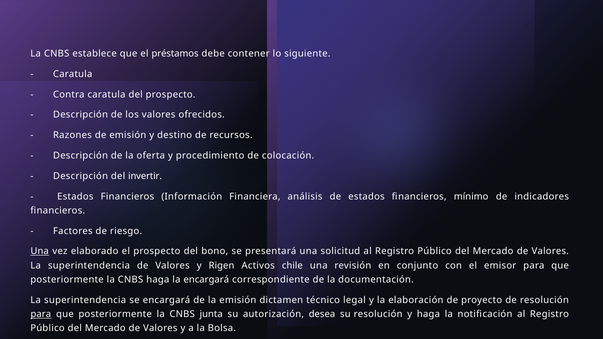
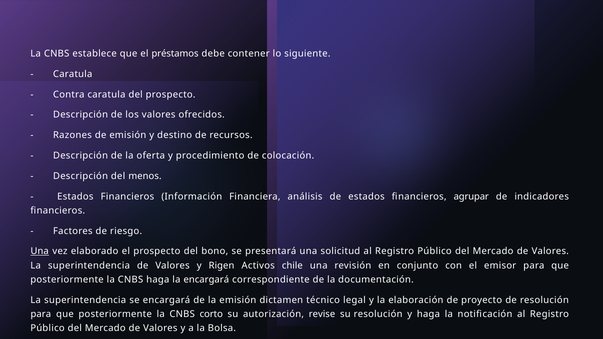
invertir: invertir -> menos (145, 176)
mínimo: mínimo -> agrupar (471, 197)
para underline: present -> none (41, 314)
junta: junta -> corto (211, 314)
desea: desea -> revise (322, 314)
